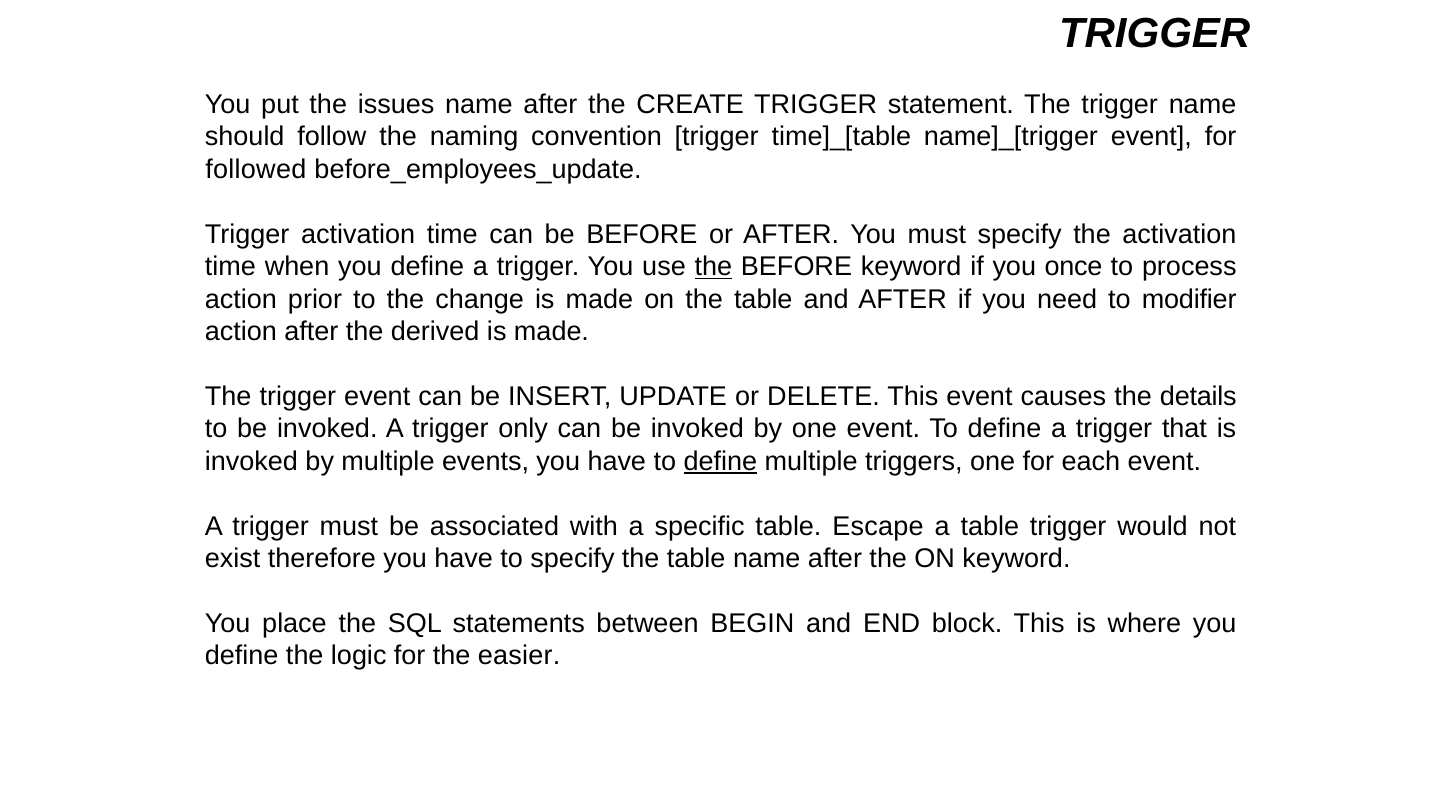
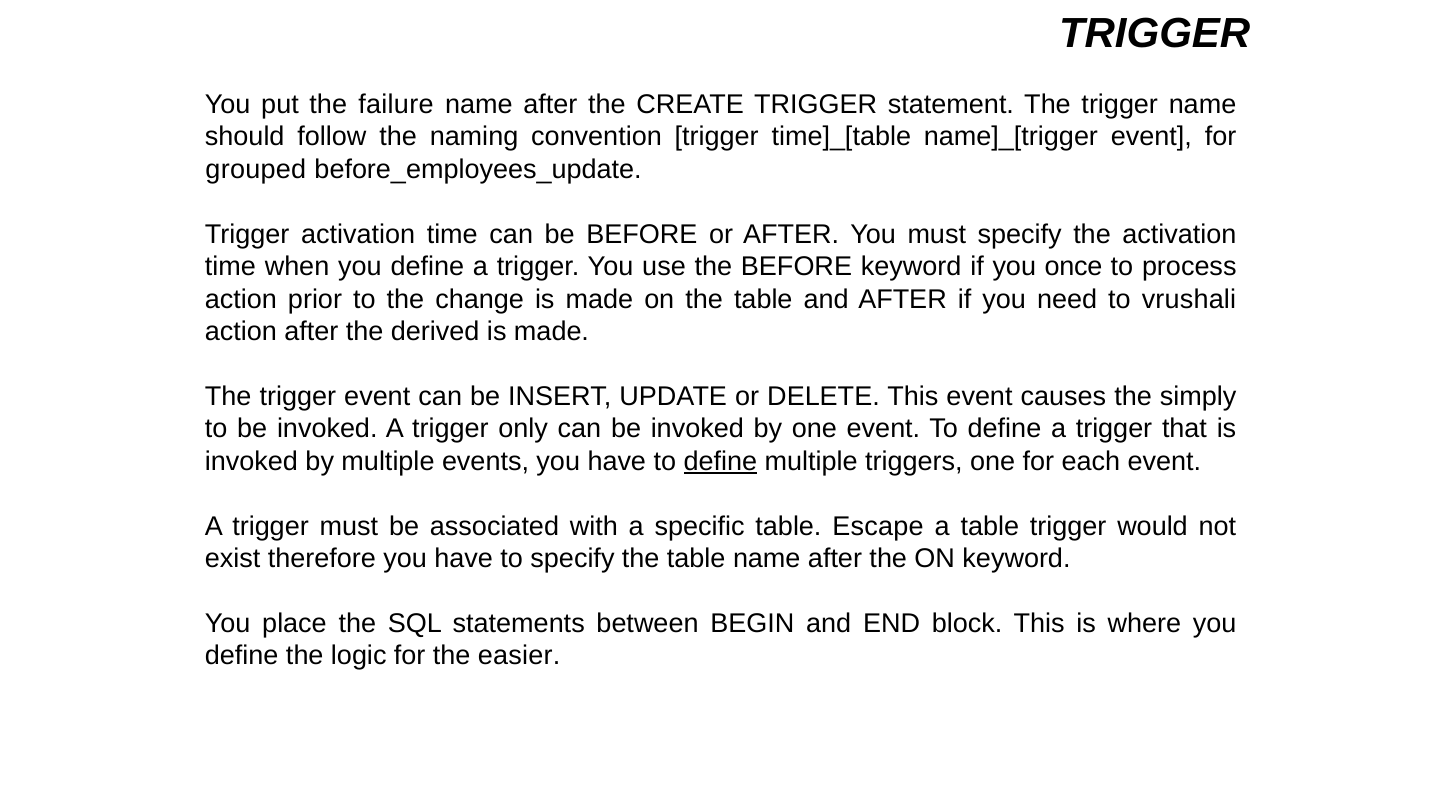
issues: issues -> failure (396, 104)
followed: followed -> grouped (256, 169)
the underline: present -> none (713, 267)
modifier: modifier -> vrushali (1189, 299)
details: details -> simply (1198, 396)
